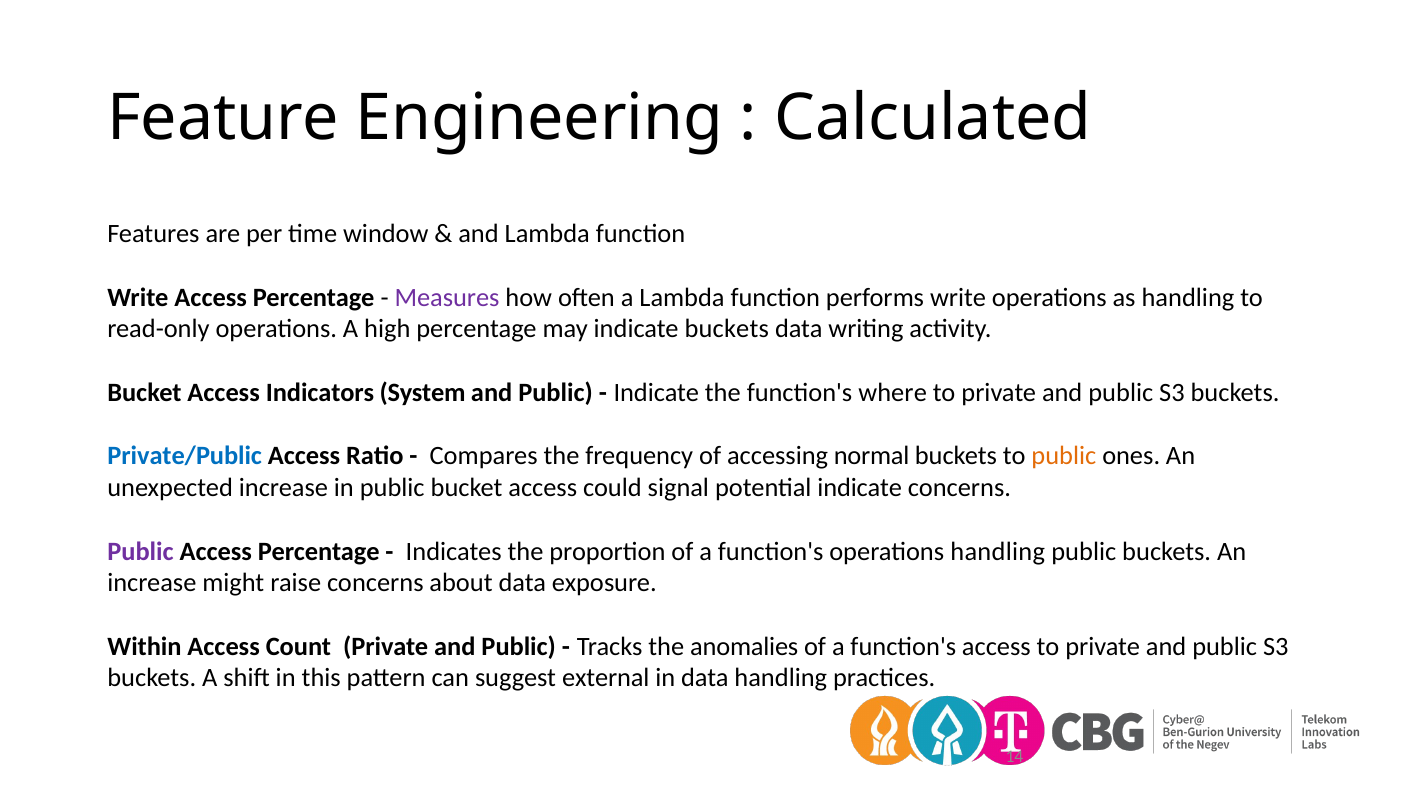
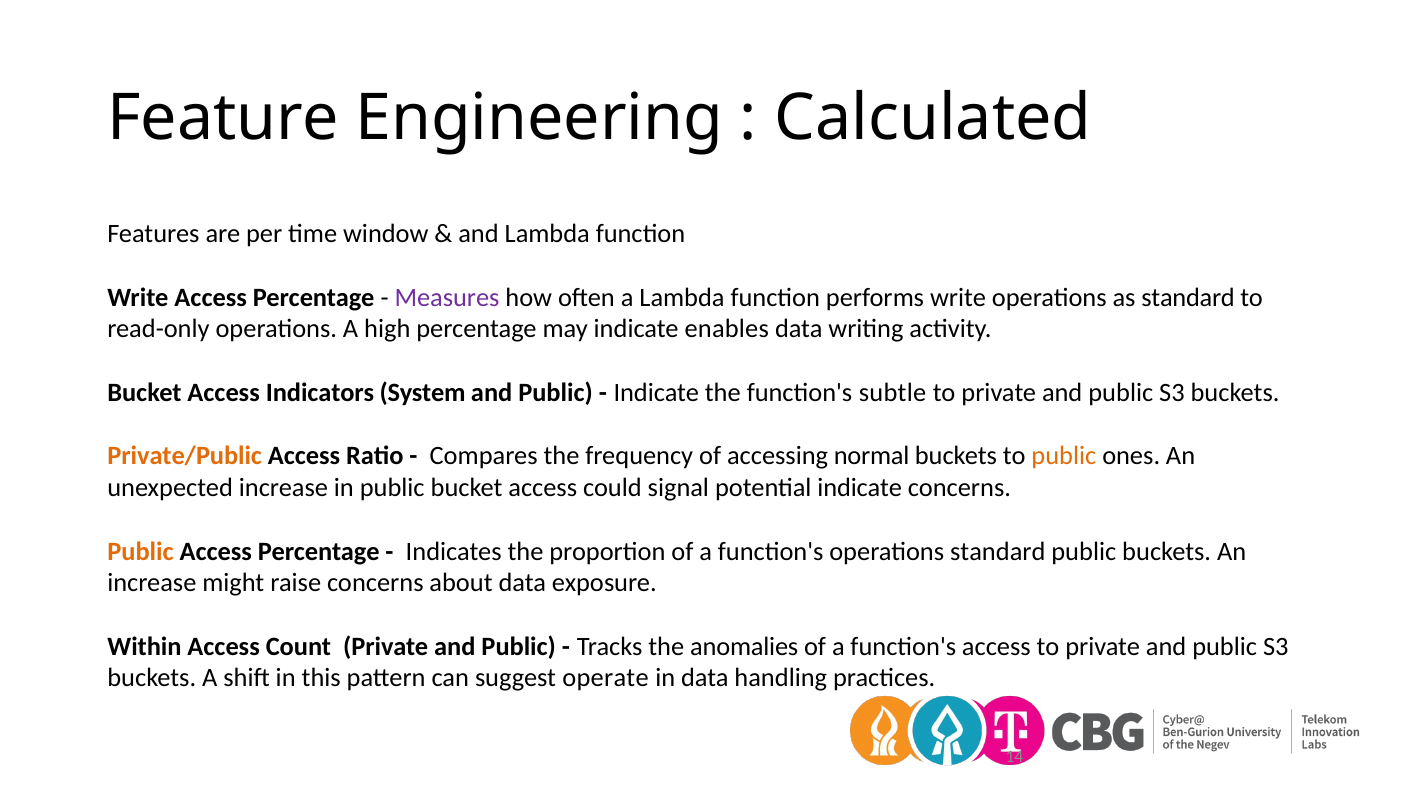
as handling: handling -> standard (1188, 297)
indicate buckets: buckets -> enables (727, 329)
where: where -> subtle (893, 392)
Private/Public colour: blue -> orange (185, 456)
Public colour: purple -> orange (141, 551)
operations handling: handling -> standard (998, 551)
external: external -> operate (606, 678)
